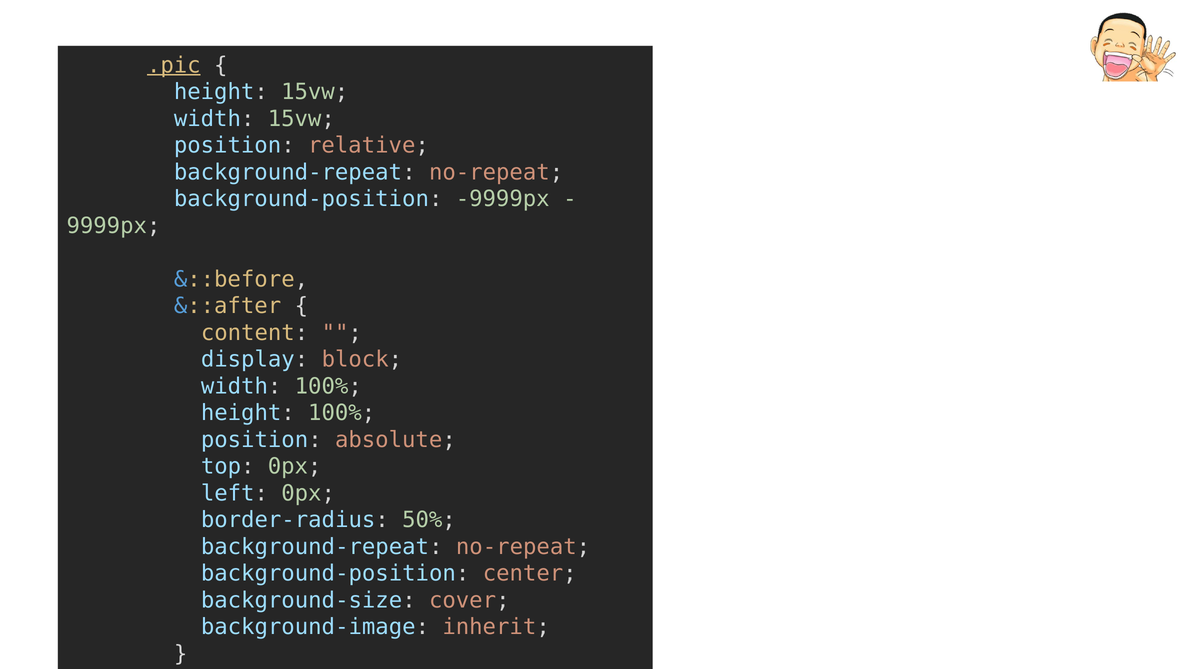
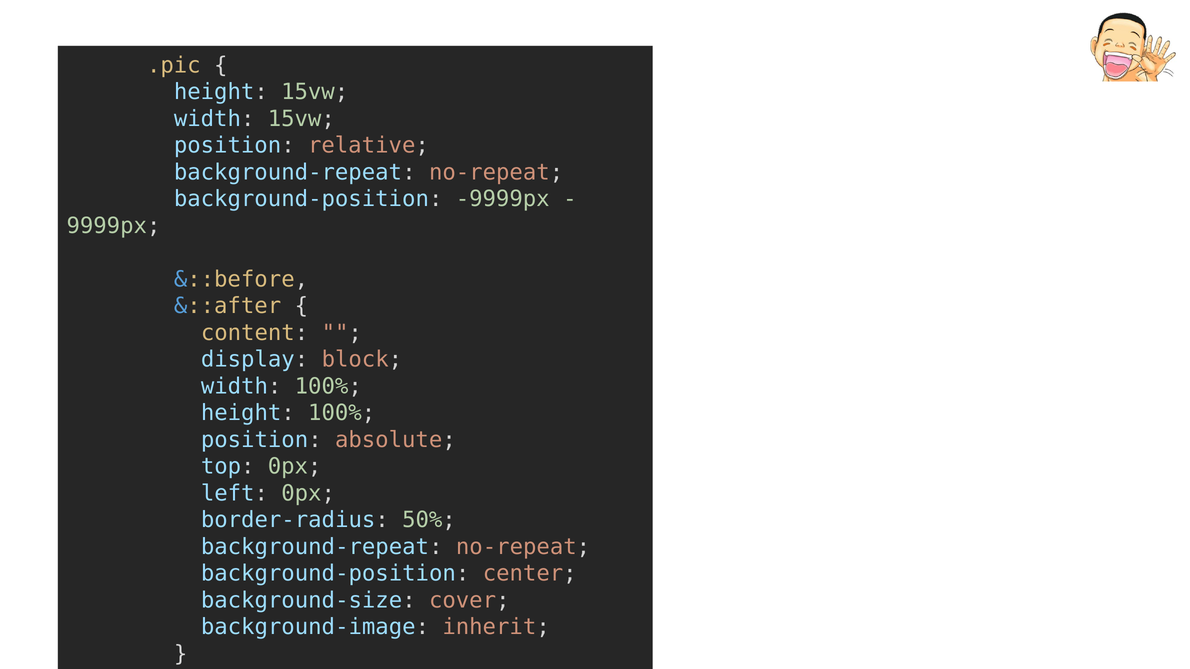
.pic underline: present -> none (174, 65)
